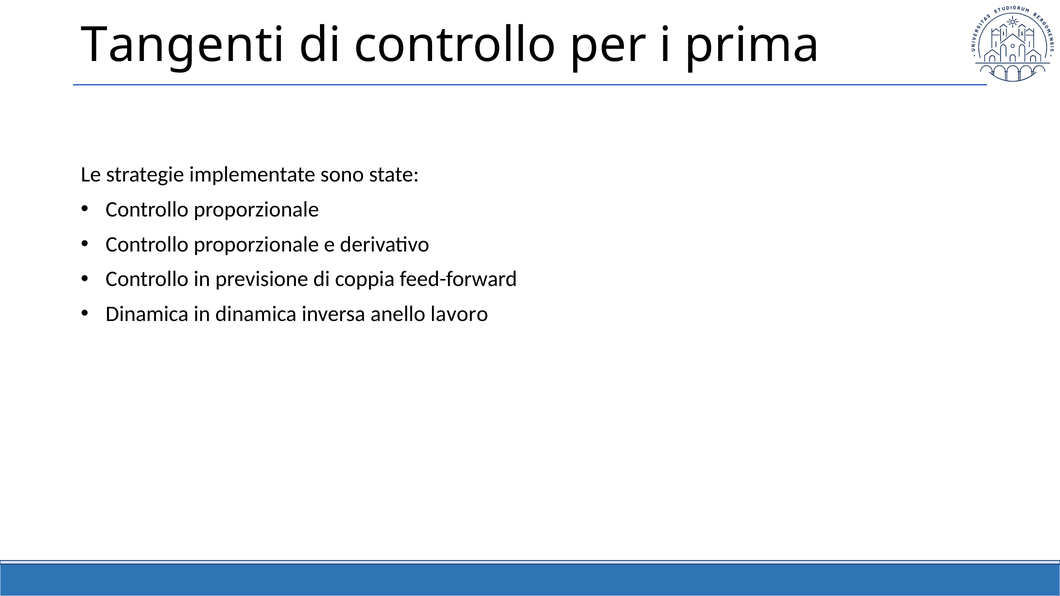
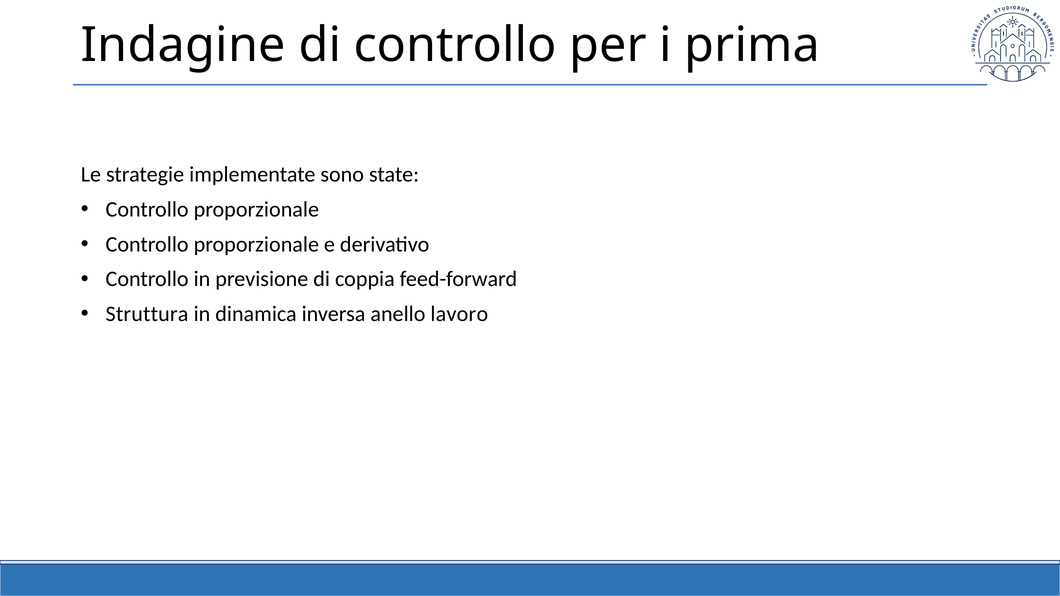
Tangenti: Tangenti -> Indagine (183, 45)
Dinamica: Dinamica -> Struttura (147, 314)
